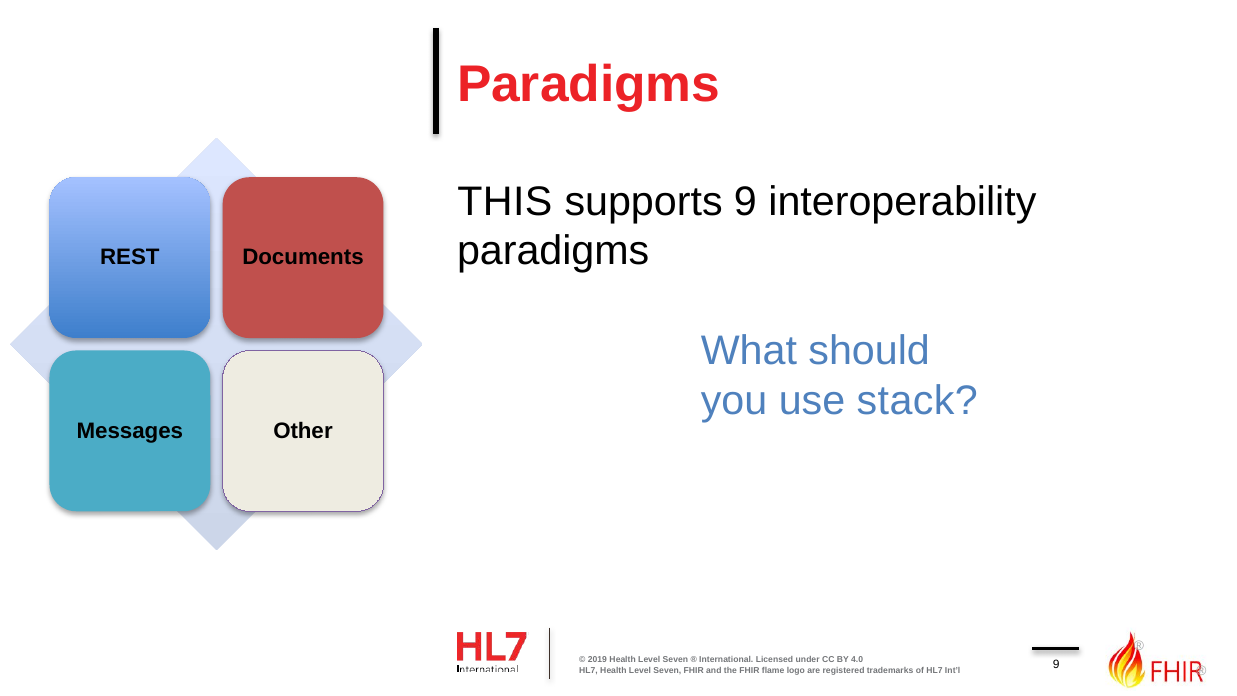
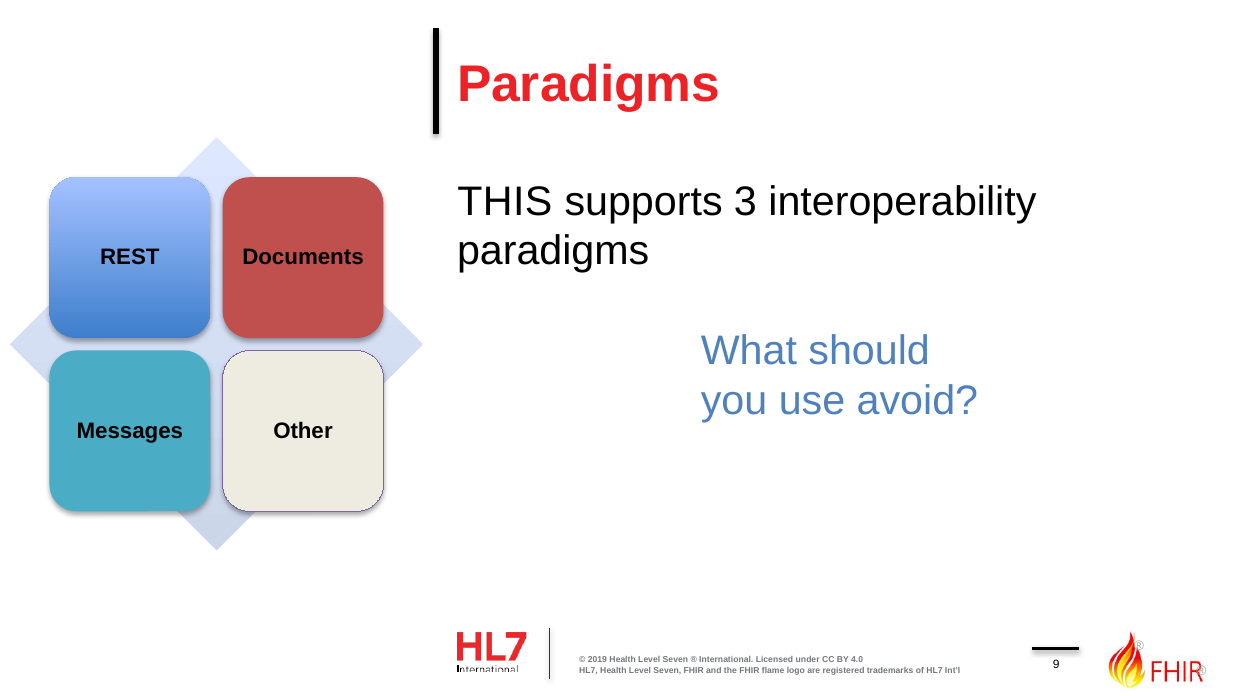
supports 9: 9 -> 3 (745, 201)
stack: stack -> avoid (917, 400)
